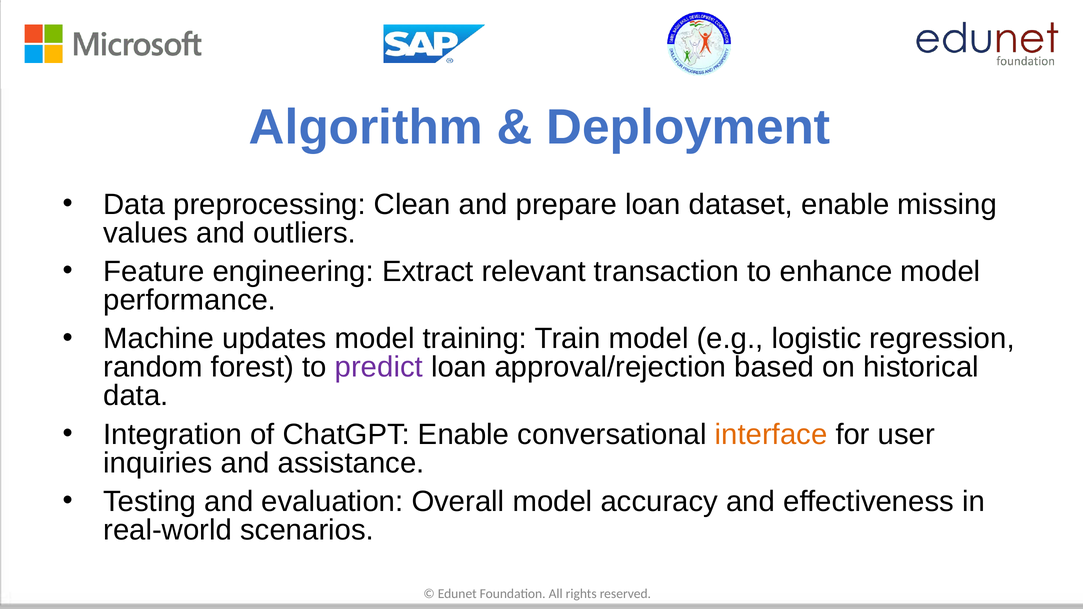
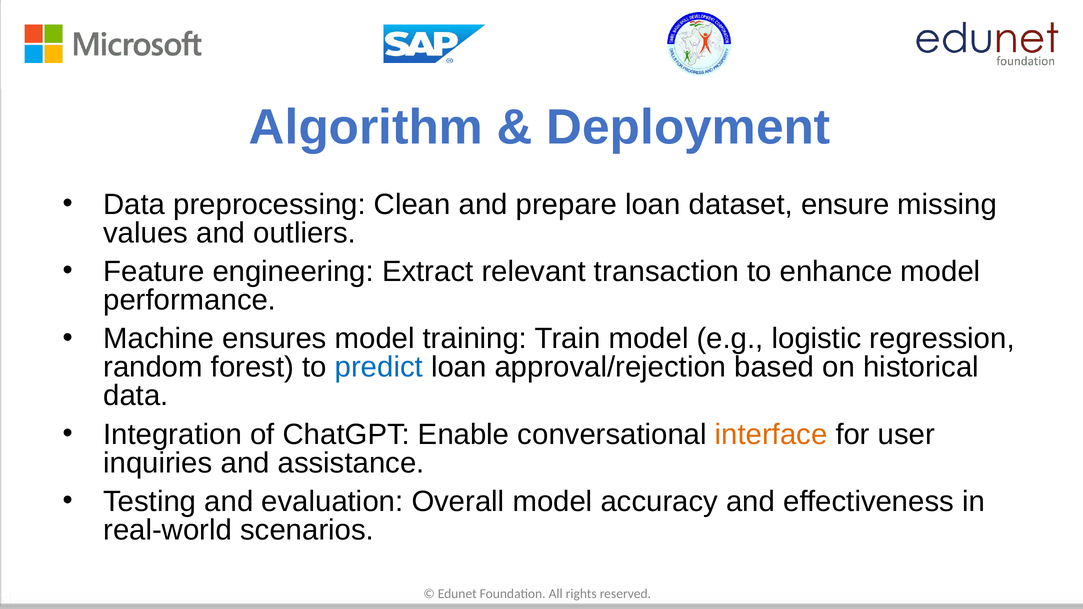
dataset enable: enable -> ensure (845, 205)
updates: updates -> ensures (274, 339)
predict colour: purple -> blue (379, 367)
